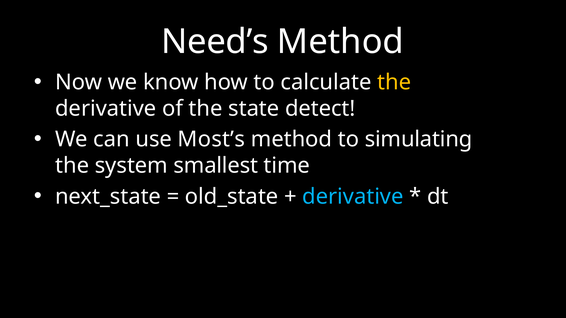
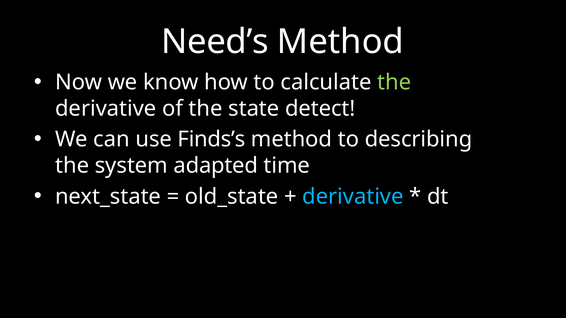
the colour: yellow -> light green (394, 82)
Most’s: Most’s -> Finds’s (211, 140)
simulating: simulating -> describing (418, 140)
smallest: smallest -> adapted (216, 166)
